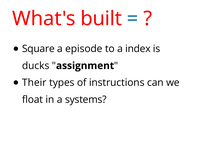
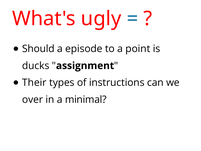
built: built -> ugly (101, 18)
Square: Square -> Should (38, 49)
index: index -> point (138, 49)
float: float -> over (33, 99)
systems: systems -> minimal (86, 99)
